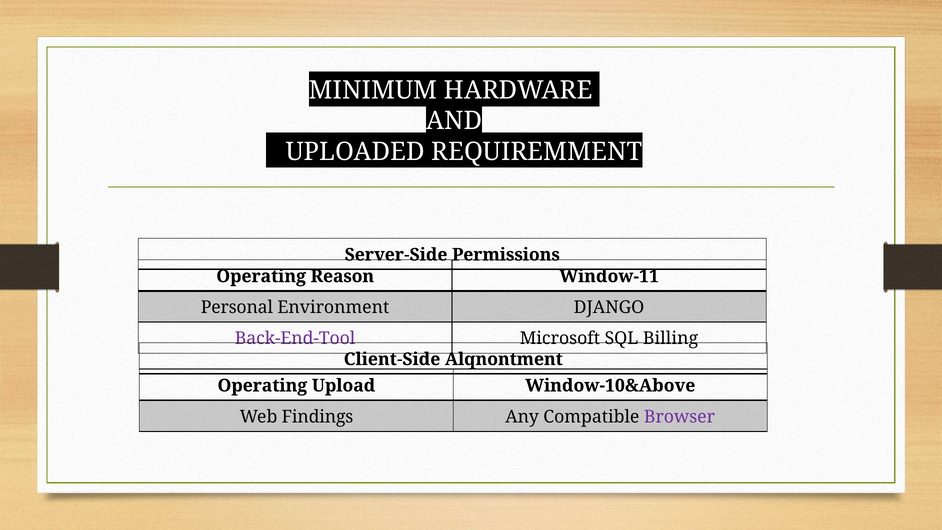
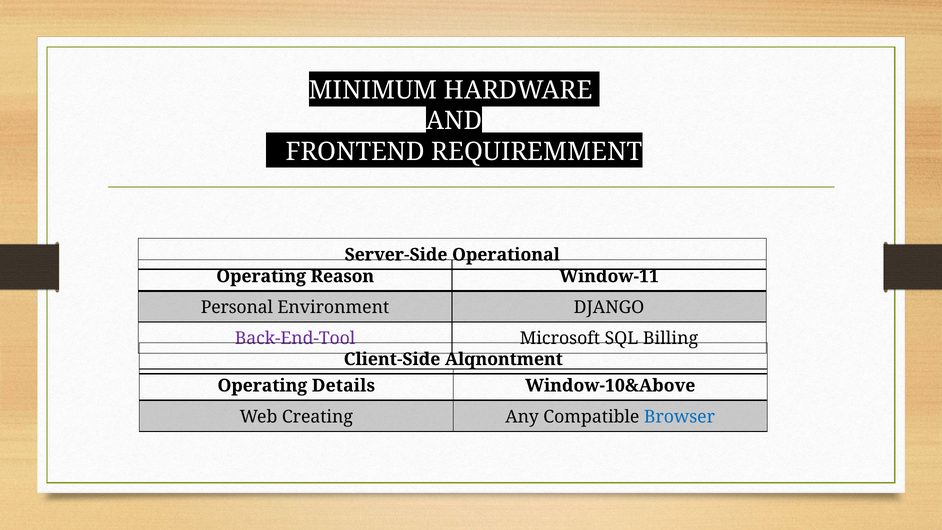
UPLOADED: UPLOADED -> FRONTEND (355, 152)
Permissions: Permissions -> Operational (506, 255)
Upload: Upload -> Details (343, 386)
Findings: Findings -> Creating (317, 417)
Browser colour: purple -> blue (680, 417)
